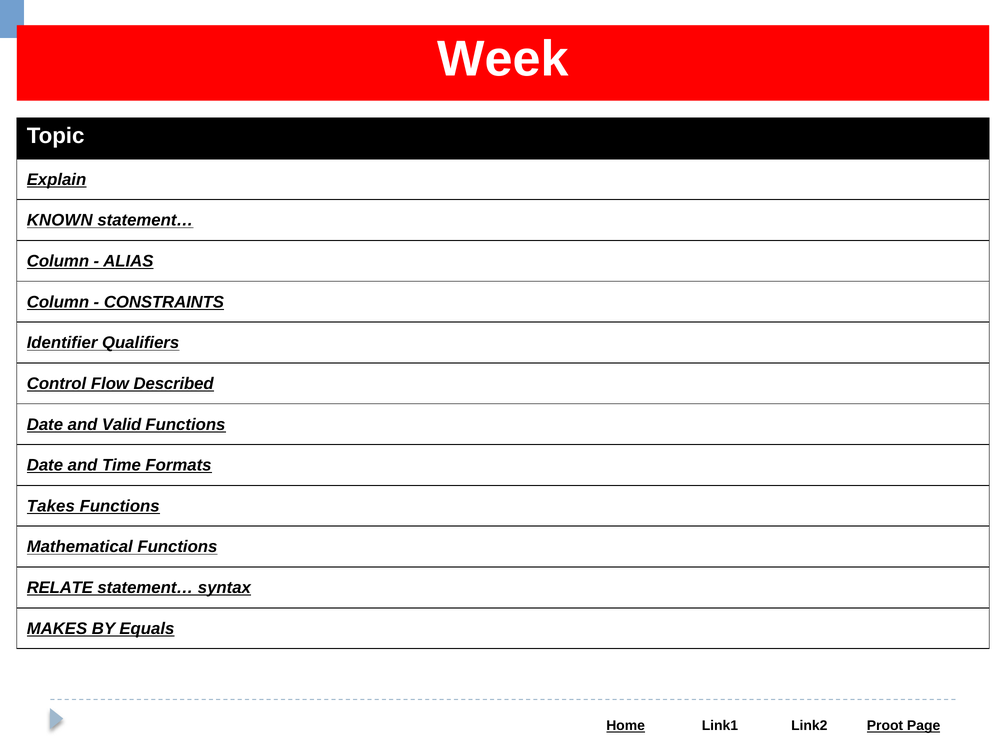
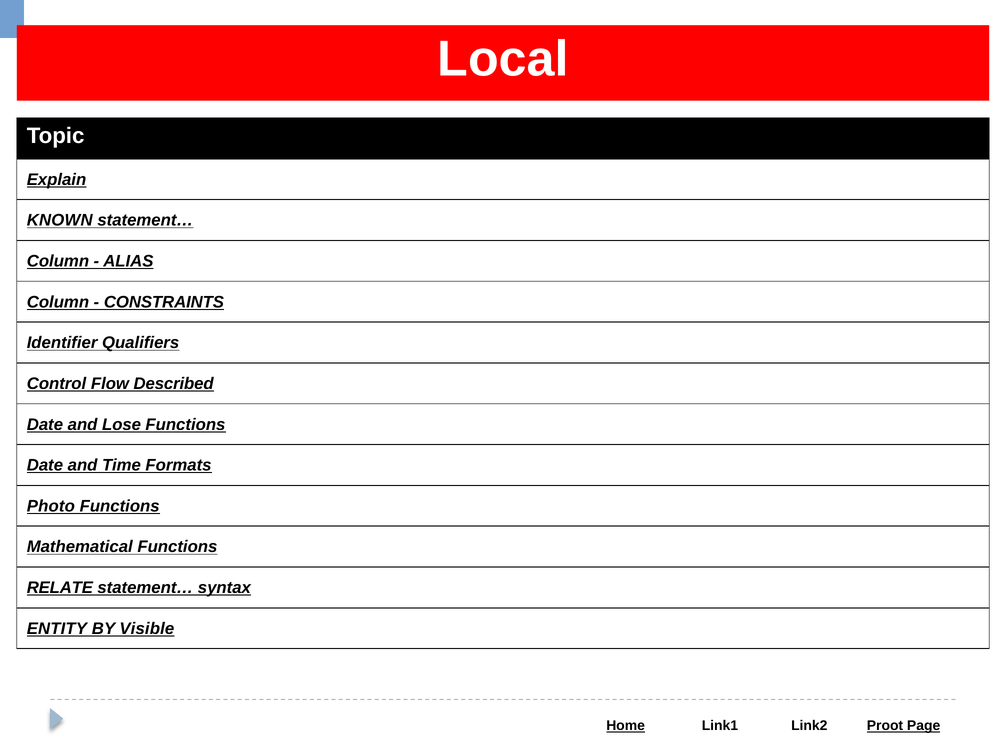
Week: Week -> Local (503, 59)
Valid: Valid -> Lose (122, 424)
Takes: Takes -> Photo (51, 506)
MAKES: MAKES -> ENTITY (57, 628)
Equals: Equals -> Visible (147, 628)
